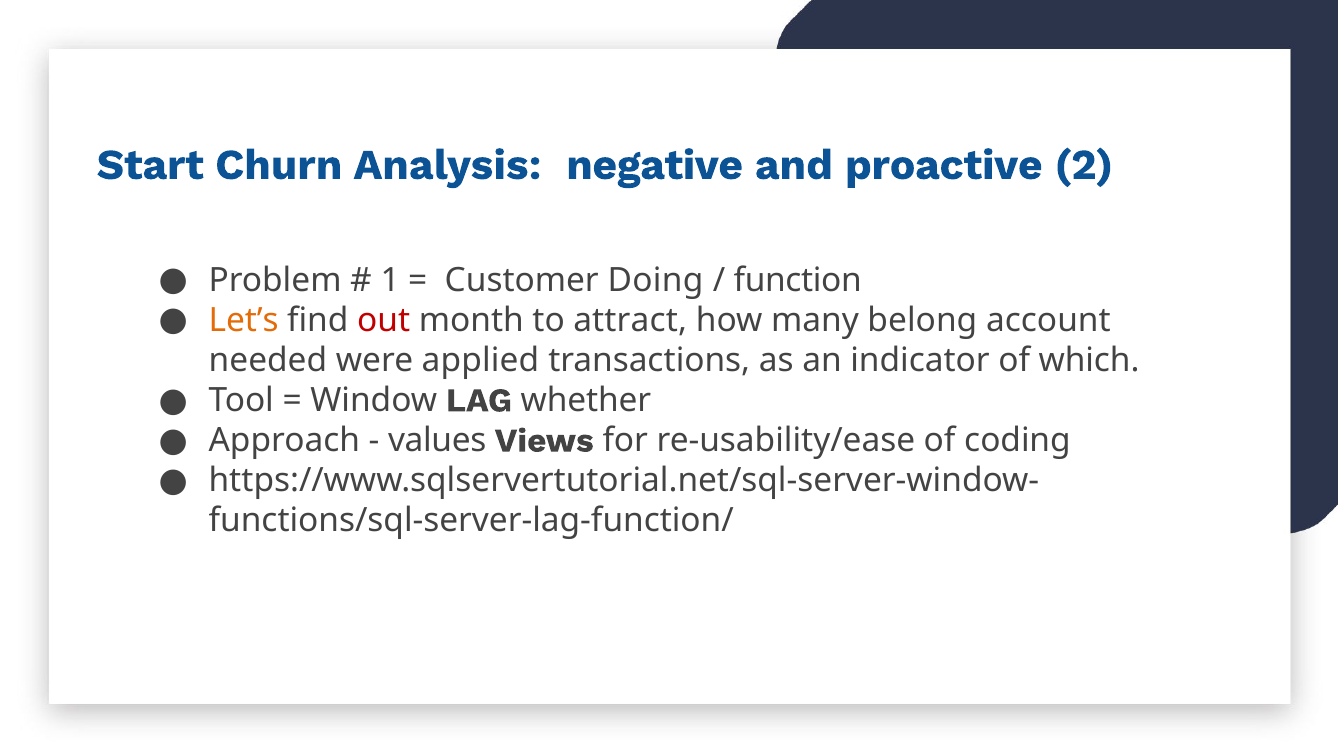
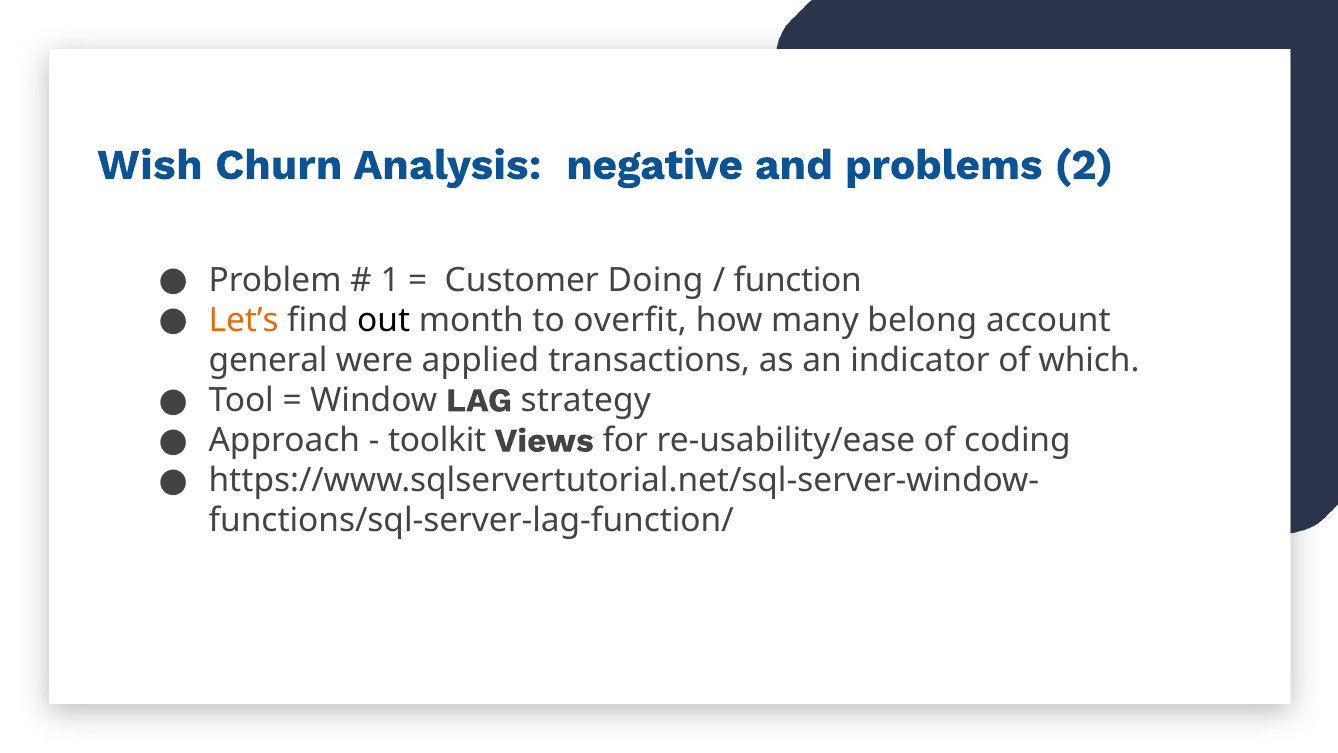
Start: Start -> Wish (150, 165)
proactive: proactive -> problems (944, 165)
out colour: red -> black (384, 320)
attract: attract -> overfit (630, 320)
needed: needed -> general (268, 360)
whether: whether -> strategy (586, 400)
values: values -> toolkit (437, 440)
